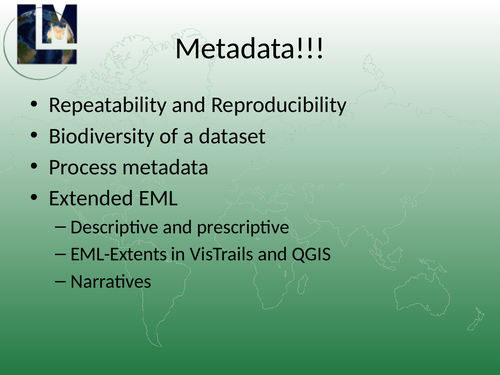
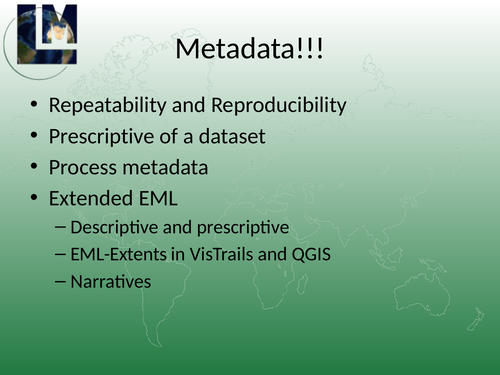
Biodiversity: Biodiversity -> Prescriptive (102, 136)
